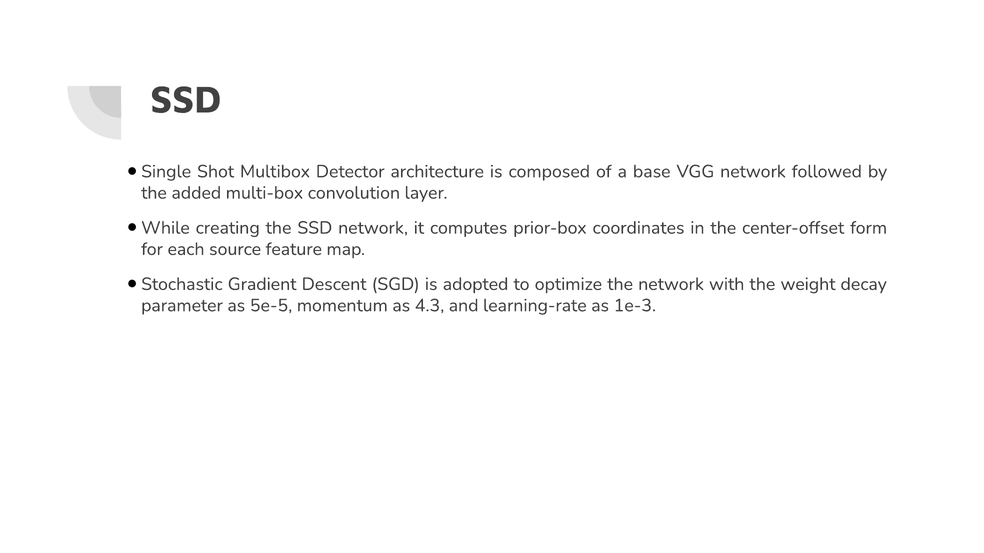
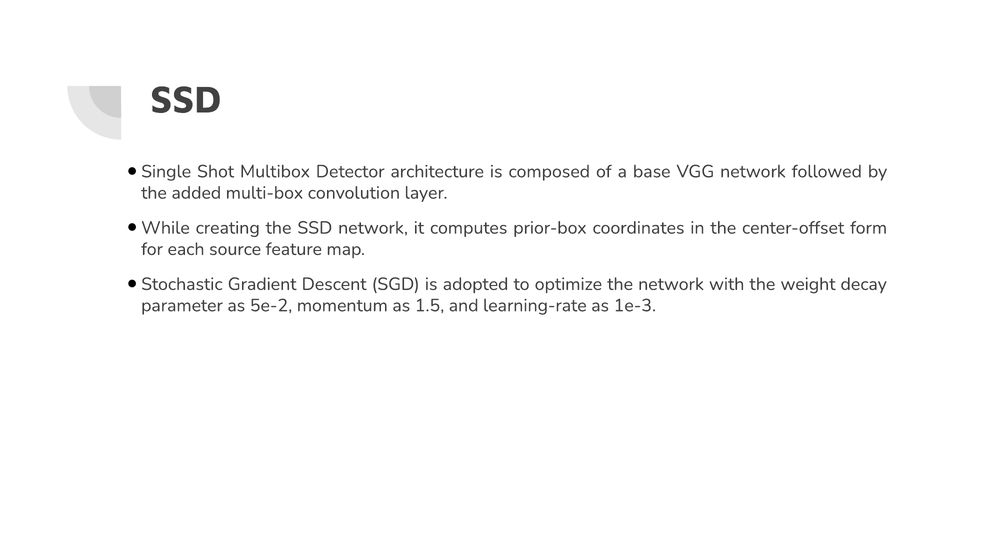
5e-5: 5e-5 -> 5e-2 (271, 306)
4.3: 4.3 -> 1.5 (430, 306)
